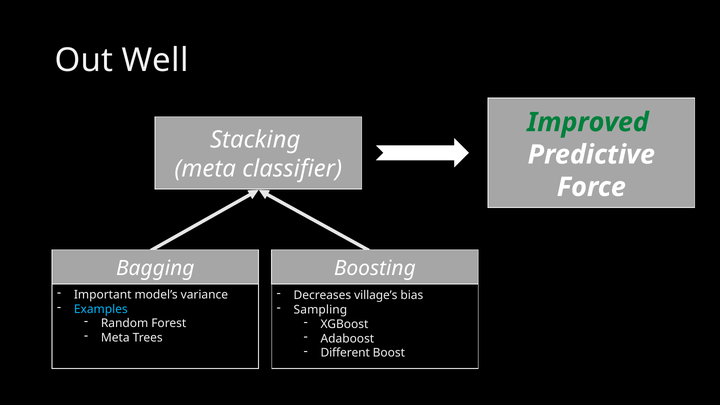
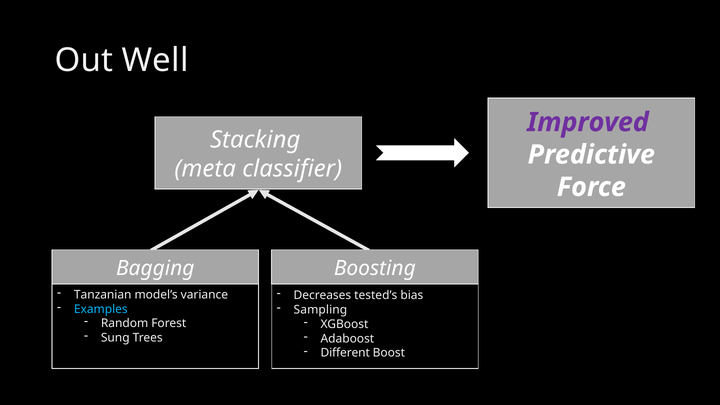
Improved colour: green -> purple (588, 122)
Important: Important -> Tanzanian (103, 295)
village’s: village’s -> tested’s (376, 295)
Meta: Meta -> Sung (115, 338)
